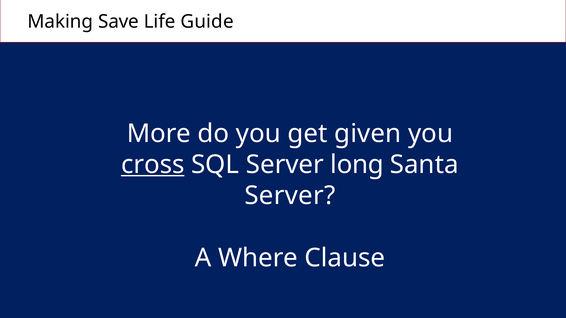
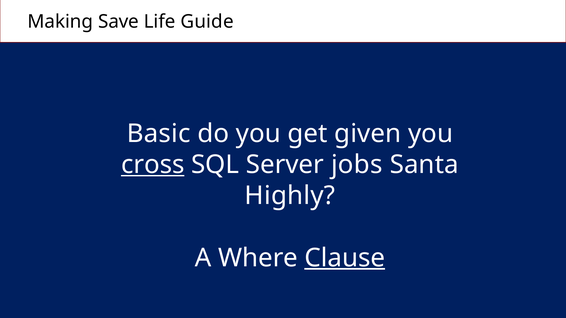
More: More -> Basic (159, 134)
long: long -> jobs (357, 165)
Server: Server -> Highly (290, 196)
Clause underline: none -> present (345, 258)
